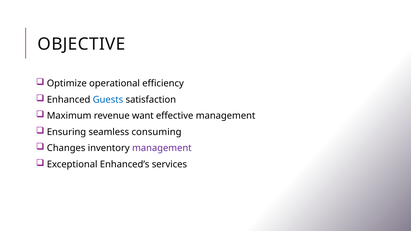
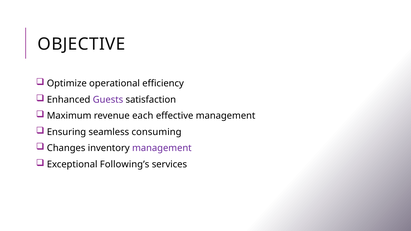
Guests colour: blue -> purple (108, 100)
want: want -> each (143, 116)
Enhanced’s: Enhanced’s -> Following’s (125, 164)
